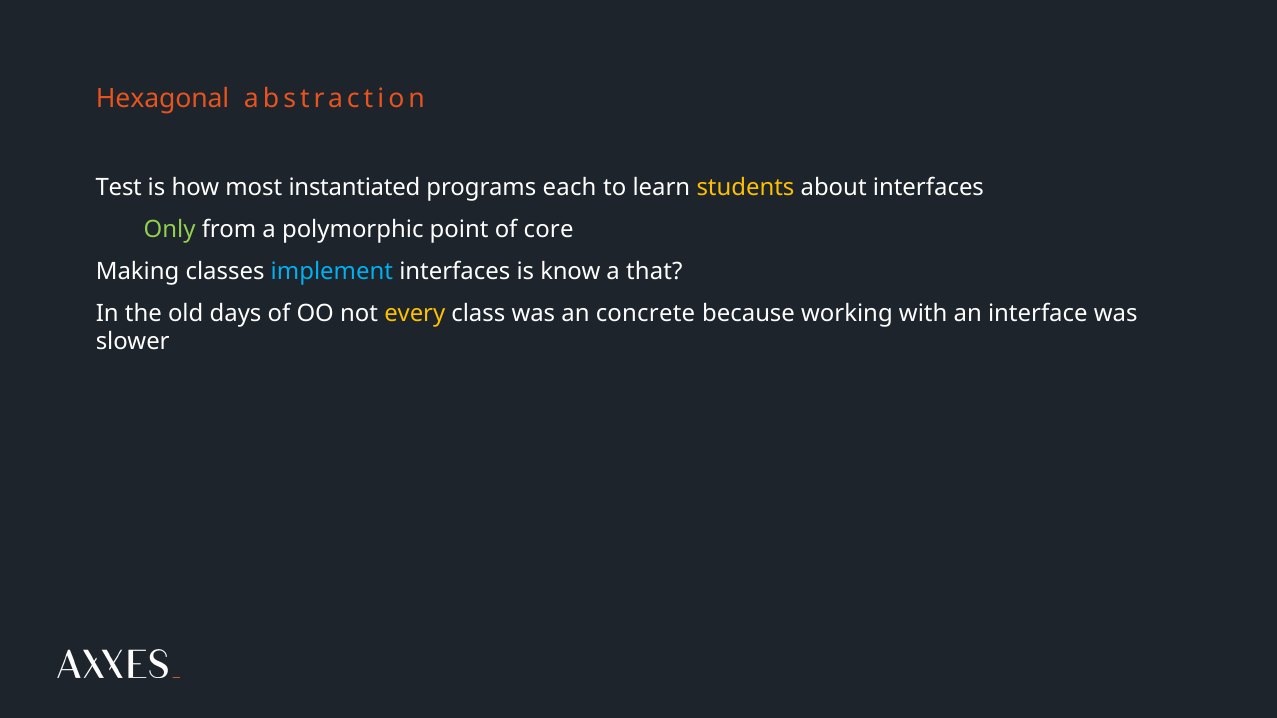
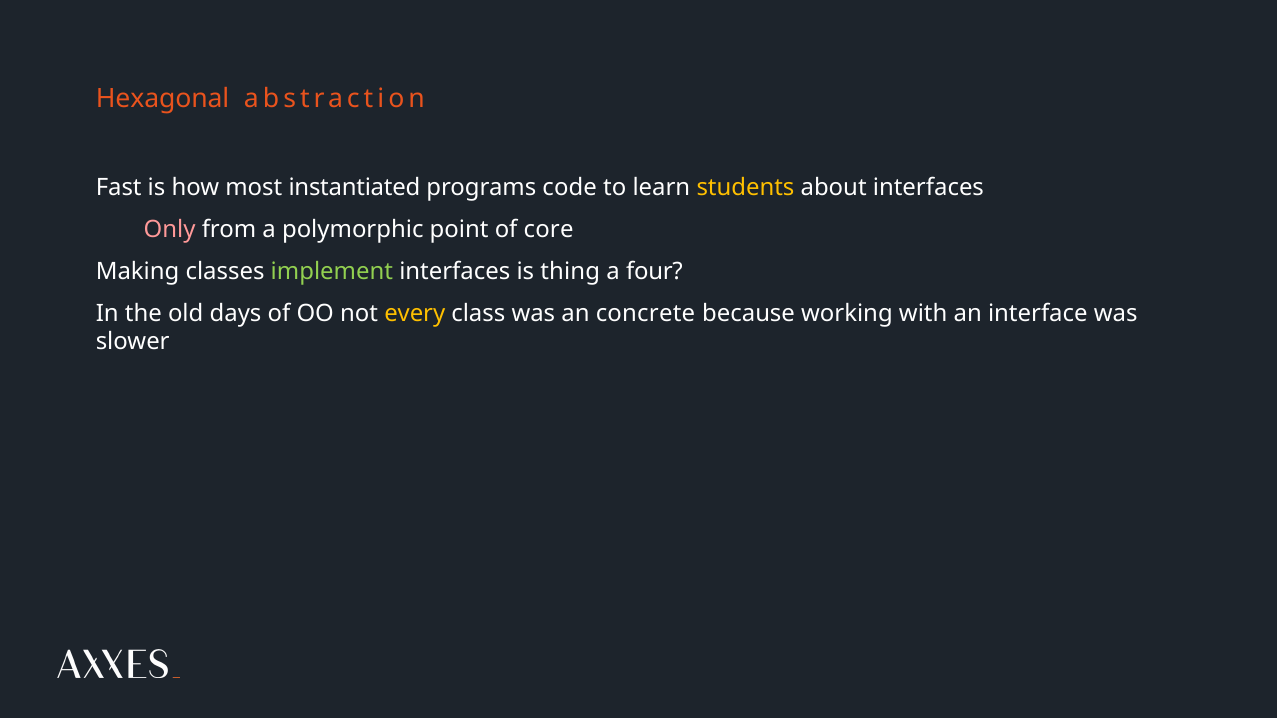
Test: Test -> Fast (119, 187)
each: each -> code (570, 187)
Only colour: light green -> pink (170, 229)
implement colour: light blue -> light green (332, 271)
know: know -> thing (570, 271)
that: that -> four (654, 271)
